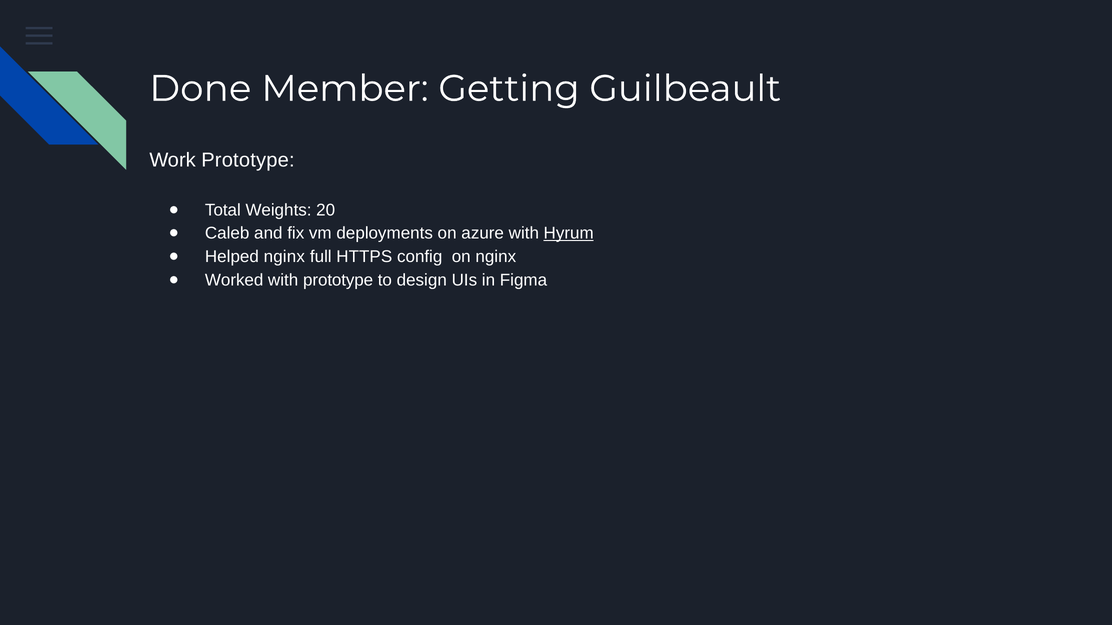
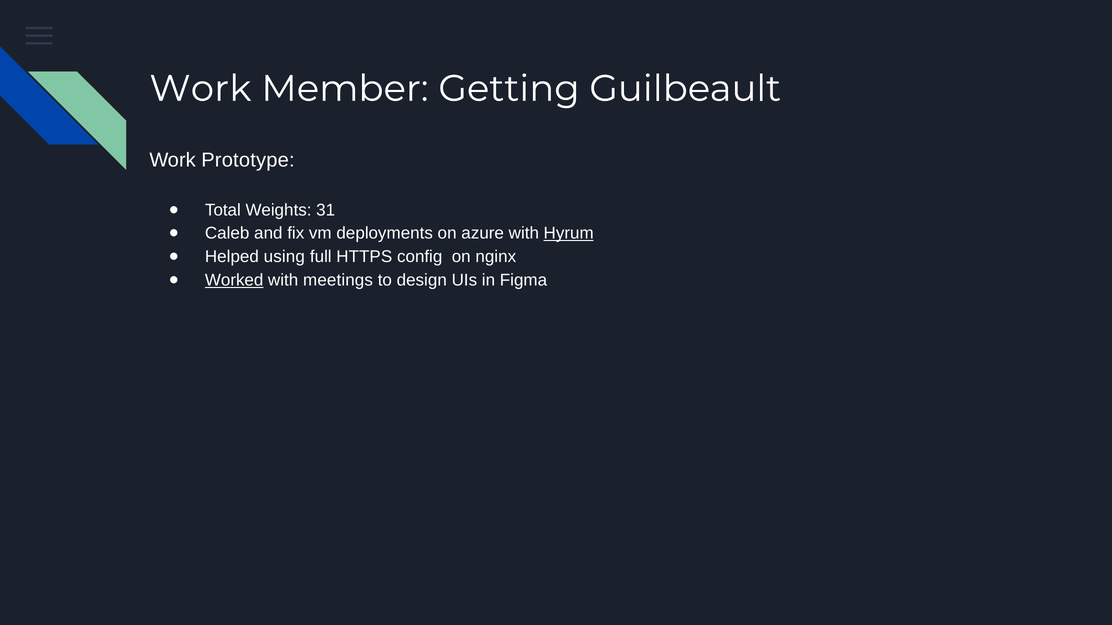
Done: Done -> Work (200, 89)
20: 20 -> 31 (326, 210)
Helped nginx: nginx -> using (284, 257)
Worked underline: none -> present (234, 280)
with prototype: prototype -> meetings (338, 280)
